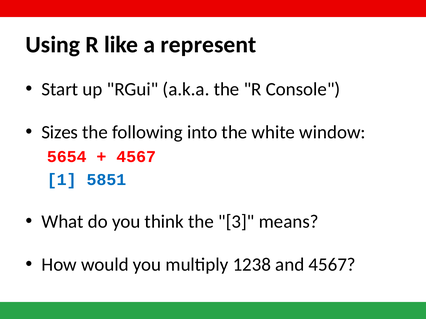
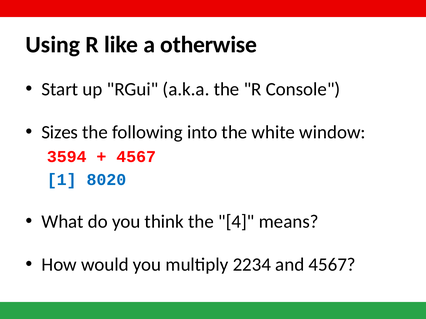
represent: represent -> otherwise (209, 45)
5654: 5654 -> 3594 (67, 157)
5851: 5851 -> 8020 (106, 180)
3: 3 -> 4 (236, 222)
1238: 1238 -> 2234 (252, 265)
